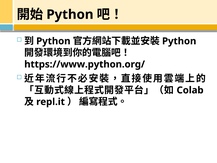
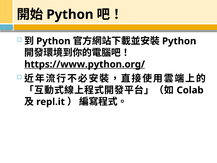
https://www.python.org/ underline: none -> present (85, 64)
